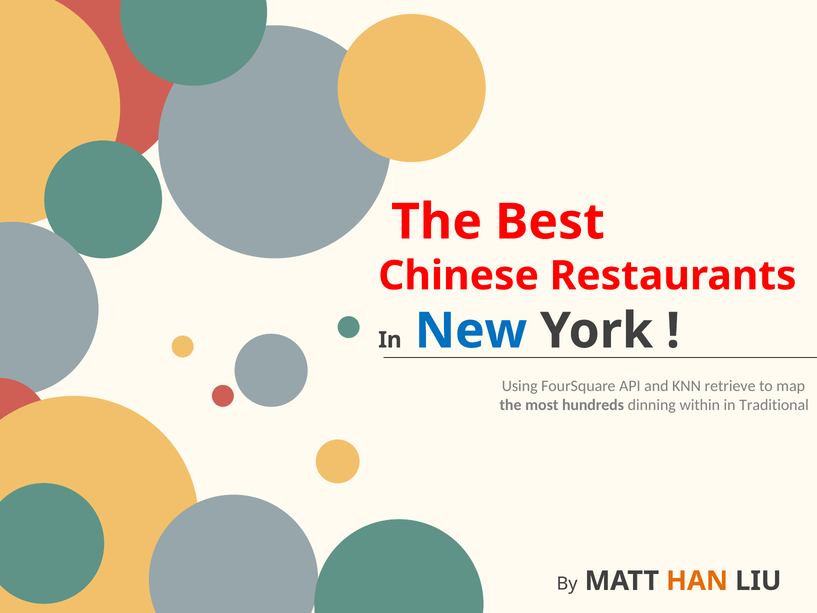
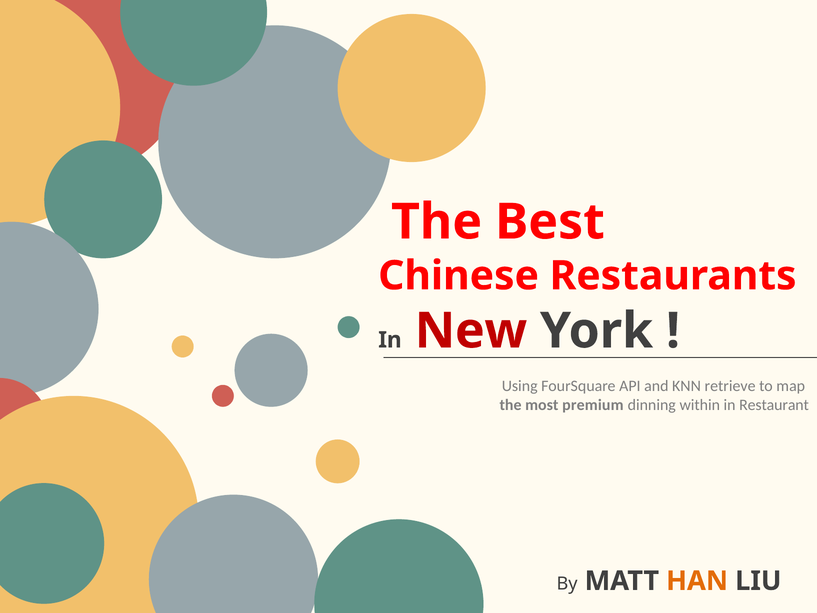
New colour: blue -> red (471, 331)
hundreds: hundreds -> premium (593, 405)
Traditional: Traditional -> Restaurant (774, 405)
